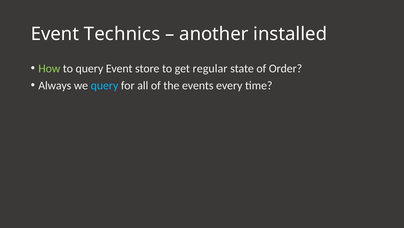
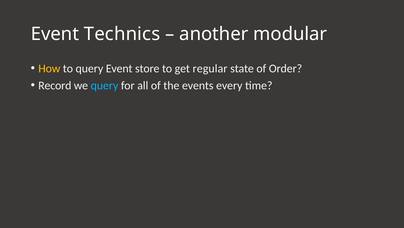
installed: installed -> modular (290, 34)
How colour: light green -> yellow (49, 68)
Always: Always -> Record (55, 85)
